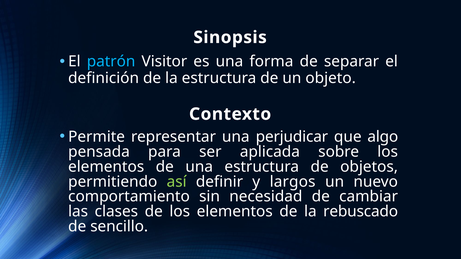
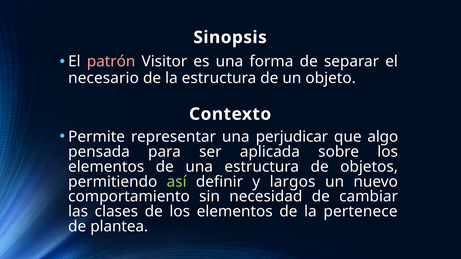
patrón colour: light blue -> pink (111, 62)
definición: definición -> necesario (104, 78)
rebuscado: rebuscado -> pertenece (361, 212)
sencillo: sencillo -> plantea (119, 227)
